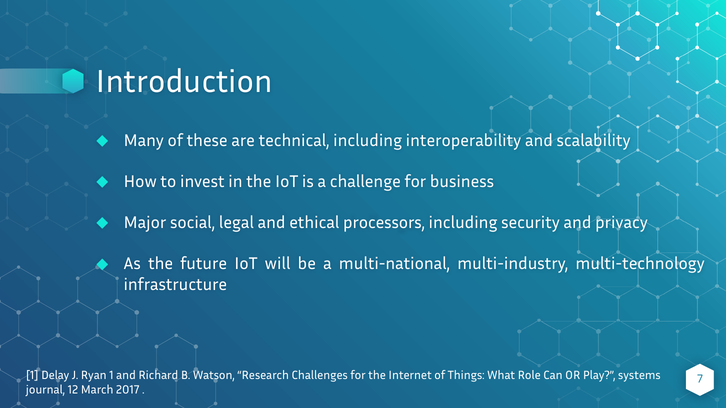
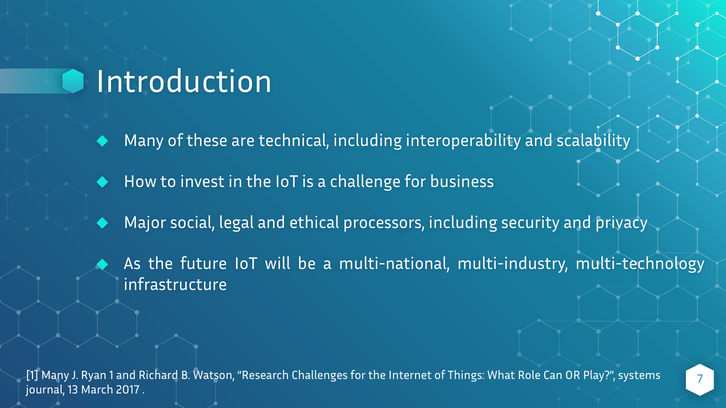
1 Delay: Delay -> Many (55, 376)
12: 12 -> 13 (73, 390)
